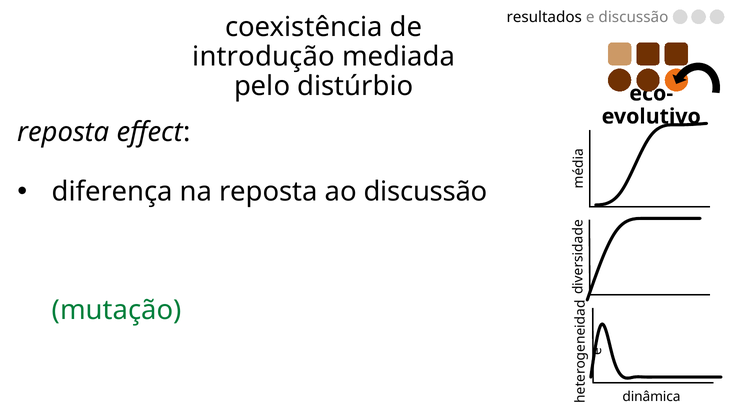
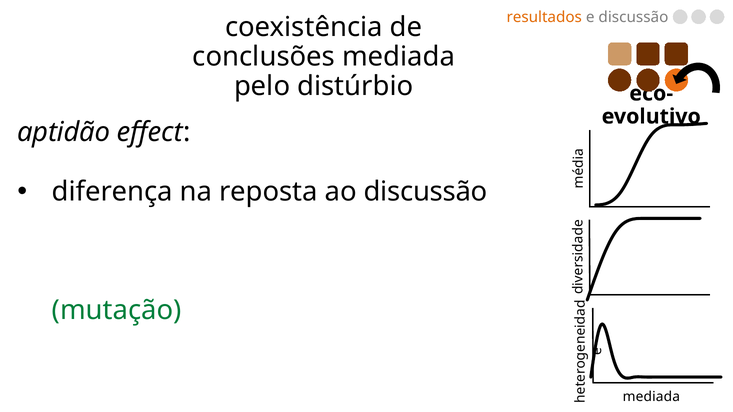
resultados colour: black -> orange (544, 17)
introdução: introdução -> conclusões (264, 57)
reposta: reposta -> aptidão (64, 132)
dinâmica: dinâmica -> mediada (651, 397)
